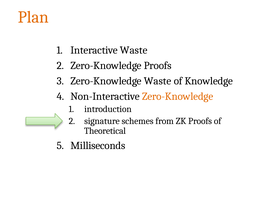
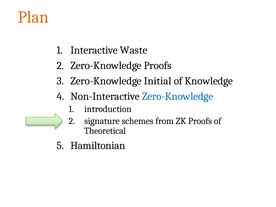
Zero-Knowledge Waste: Waste -> Initial (158, 81)
Zero-Knowledge colour: orange -> blue (178, 96)
Milliseconds: Milliseconds -> Hamiltonian (98, 145)
